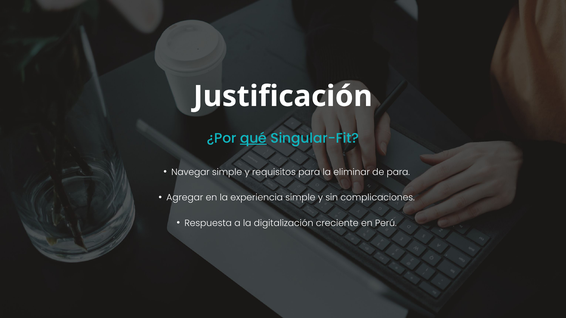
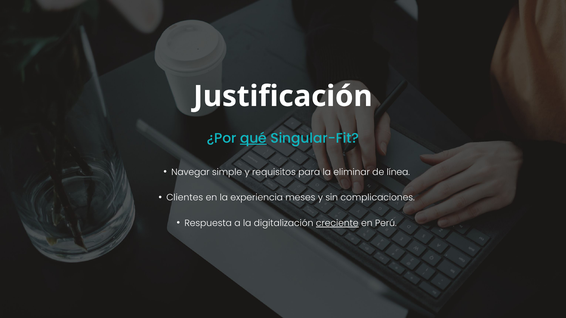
de para: para -> línea (398, 172)
Agregar: Agregar -> Clientes (185, 198)
experiencia simple: simple -> meses (300, 198)
creciente underline: none -> present (337, 223)
